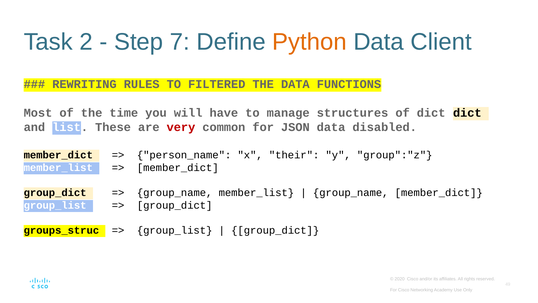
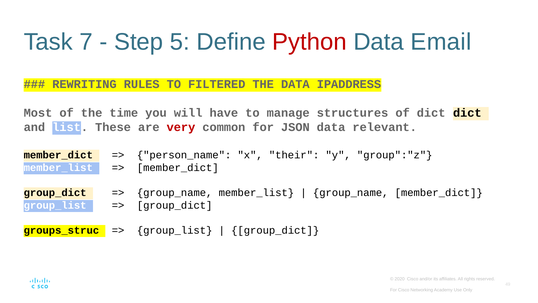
2: 2 -> 7 (86, 42)
7: 7 -> 5 (180, 42)
Python colour: orange -> red (309, 42)
Client: Client -> Email (441, 42)
FUNCTIONS: FUNCTIONS -> IPADDRESS (349, 84)
disabled: disabled -> relevant (385, 127)
